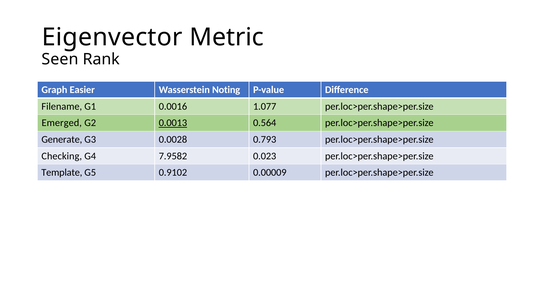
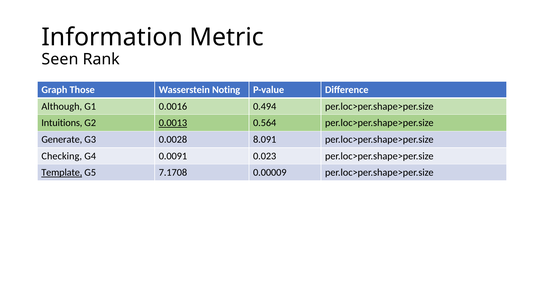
Eigenvector: Eigenvector -> Information (112, 37)
Easier: Easier -> Those (82, 90)
Filename: Filename -> Although (62, 106)
1.077: 1.077 -> 0.494 (265, 106)
Emerged: Emerged -> Intuitions (62, 123)
0.793: 0.793 -> 8.091 (265, 139)
7.9582: 7.9582 -> 0.0091 (173, 156)
Template underline: none -> present (62, 173)
0.9102: 0.9102 -> 7.1708 (173, 173)
